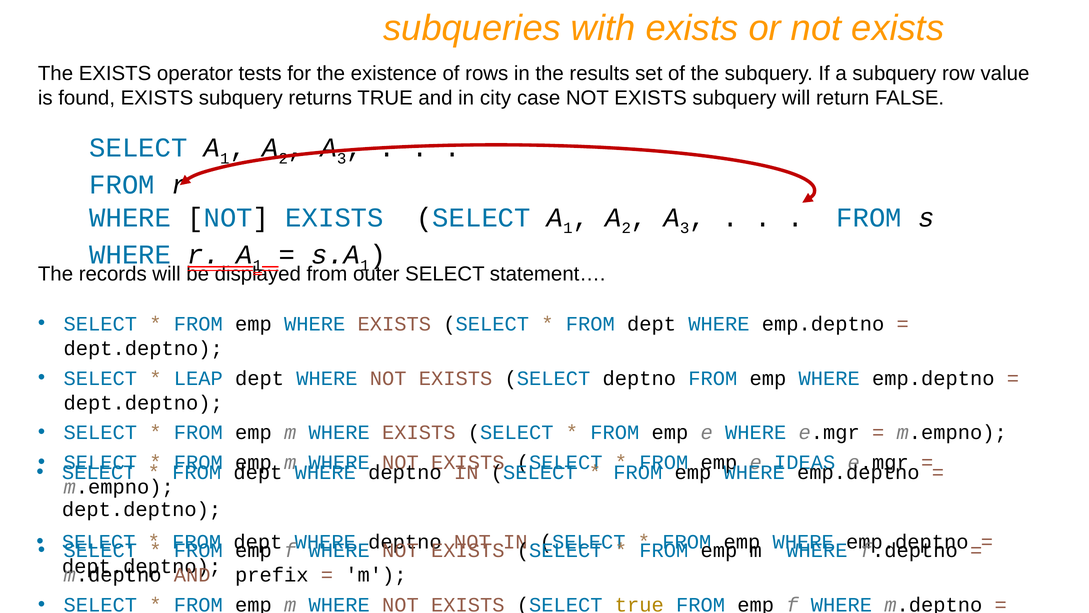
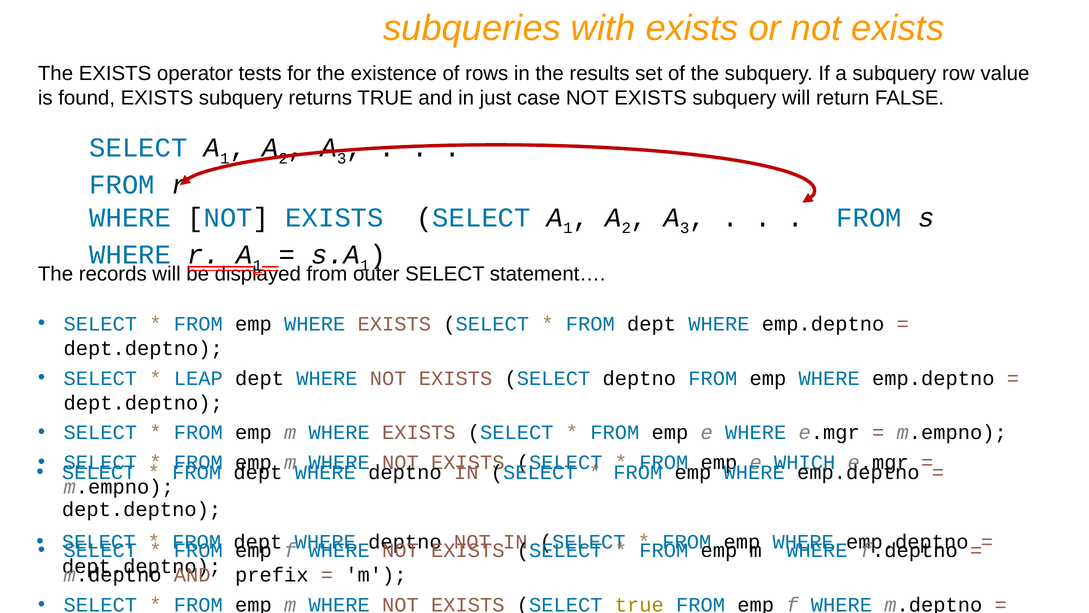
city: city -> just (496, 98)
IDEAS: IDEAS -> WHICH (805, 462)
